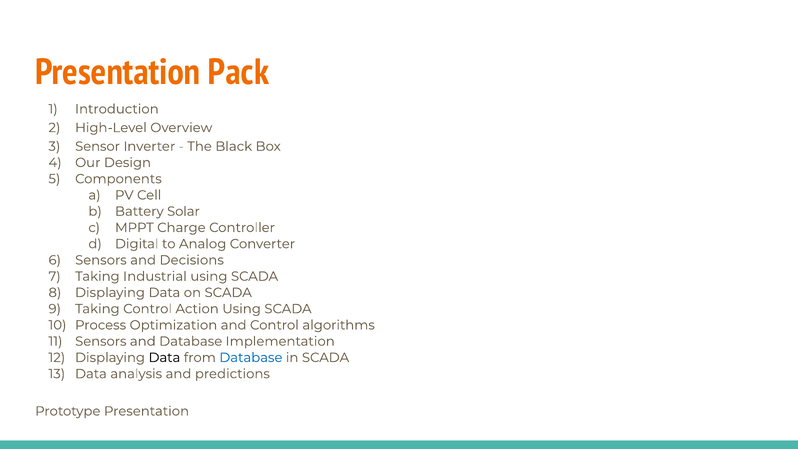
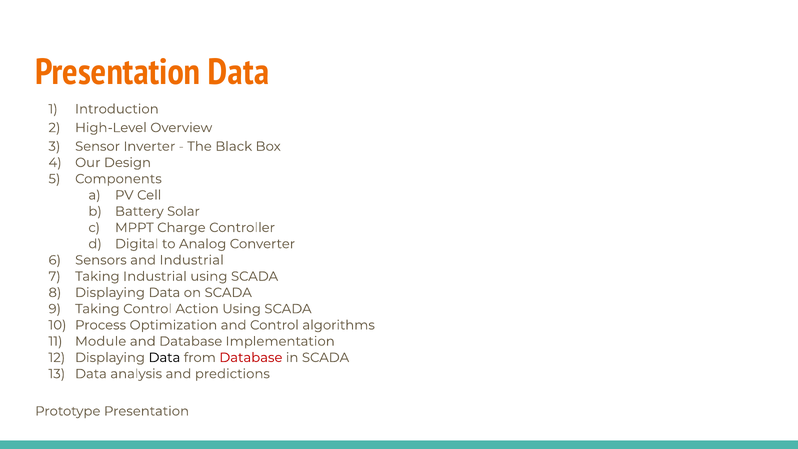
Presentation Pack: Pack -> Data (238, 72)
and Decisions: Decisions -> Industrial (192, 260)
Sensors: Sensors -> Module (101, 341)
Database colour: blue -> red (251, 358)
